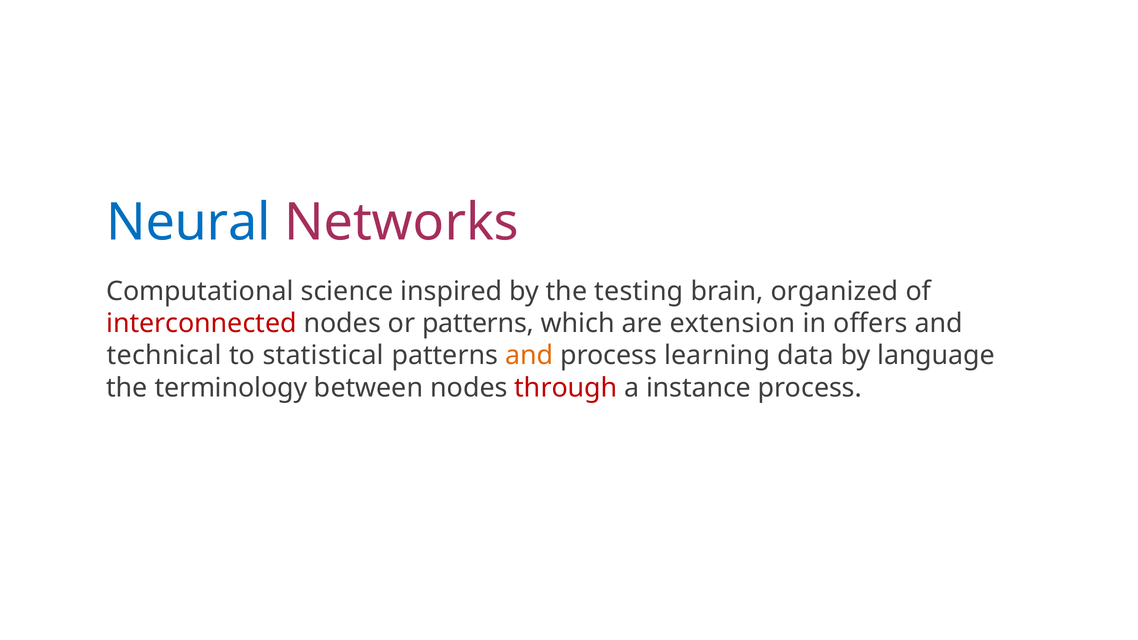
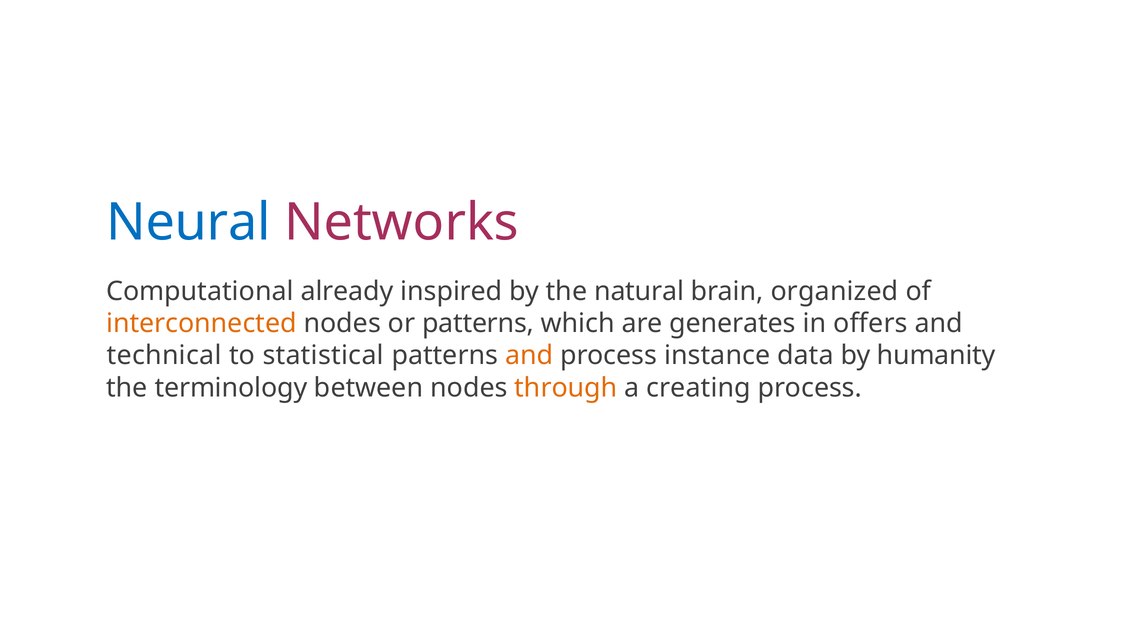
science: science -> already (347, 291)
testing: testing -> natural (639, 291)
interconnected colour: red -> orange (201, 323)
extension: extension -> generates (733, 323)
learning: learning -> instance (717, 356)
language: language -> humanity (936, 356)
through colour: red -> orange (566, 388)
instance: instance -> creating (698, 388)
